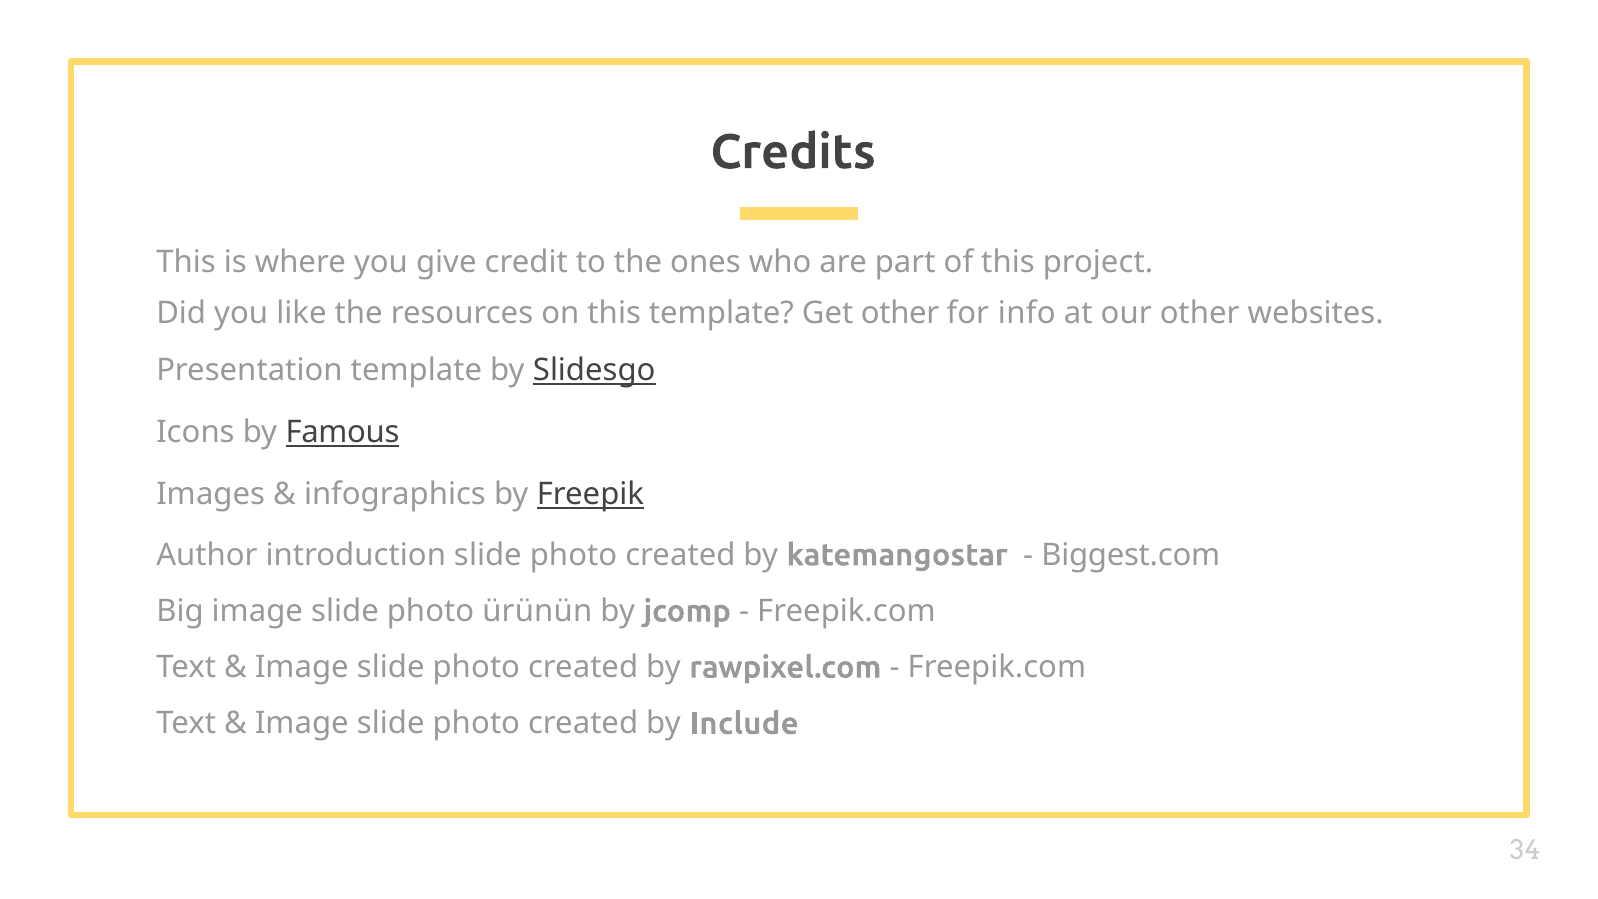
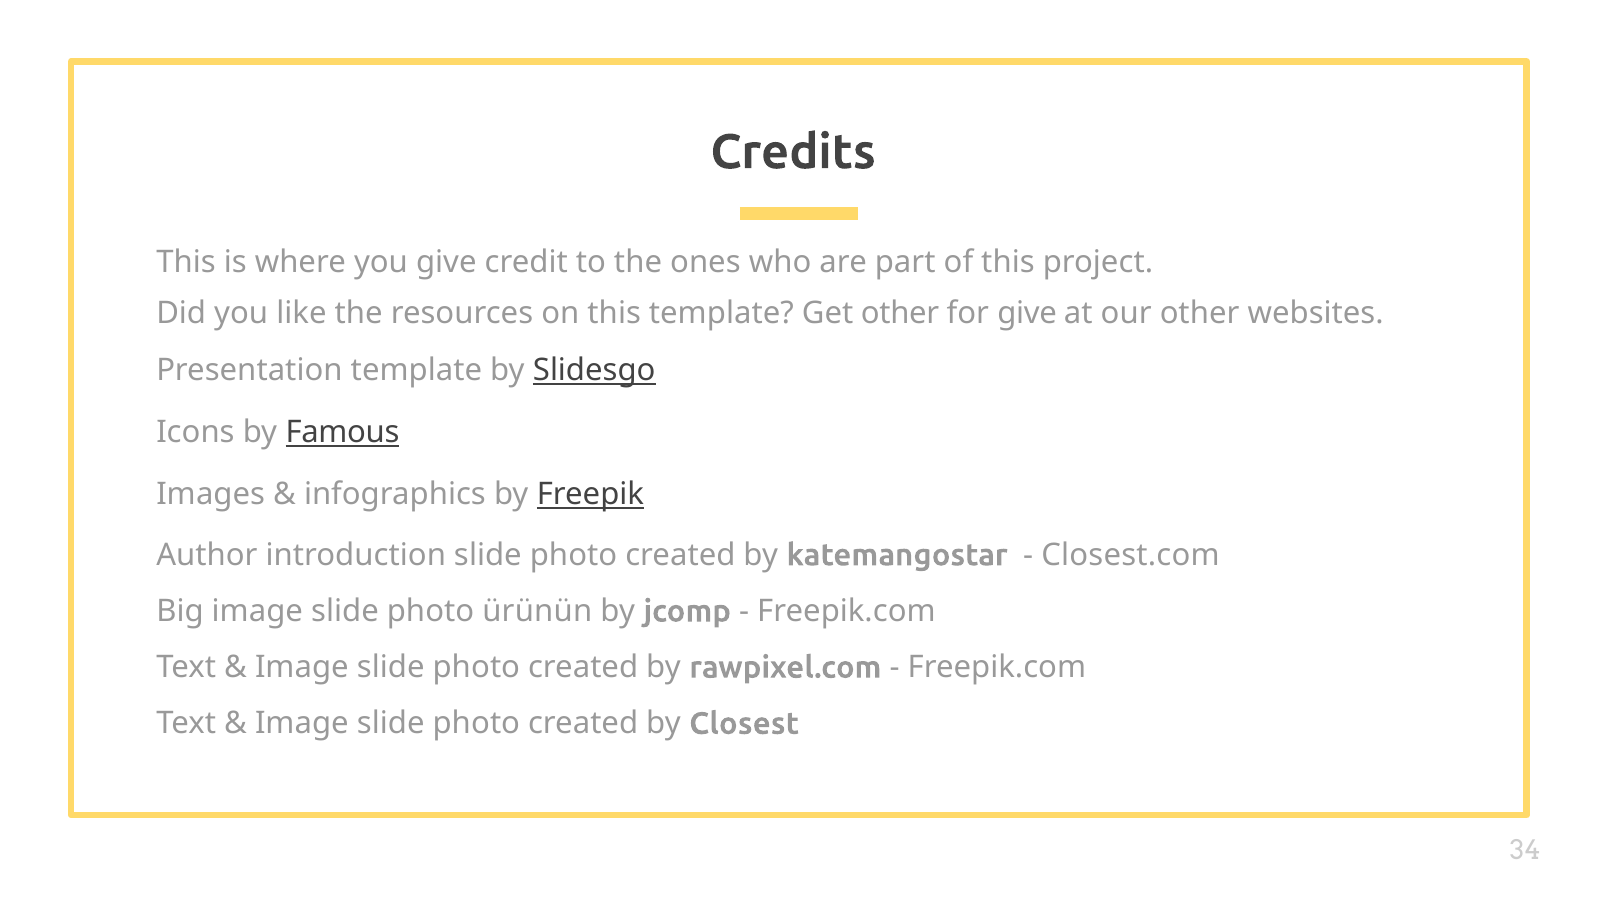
for info: info -> give (1027, 313)
Biggest.com: Biggest.com -> Closest.com (1130, 555)
Include: Include -> Closest (744, 724)
